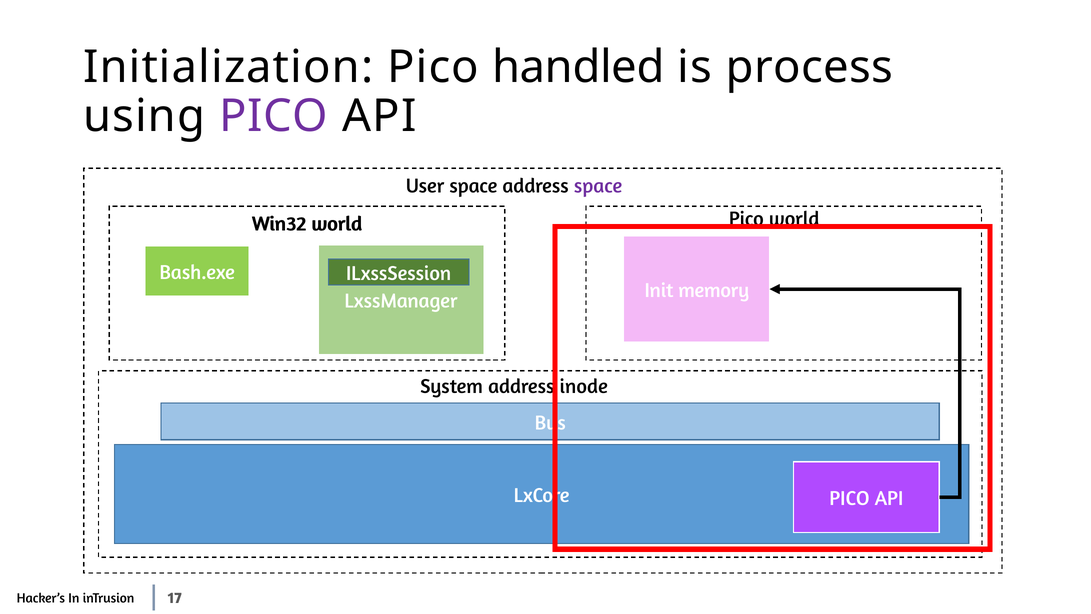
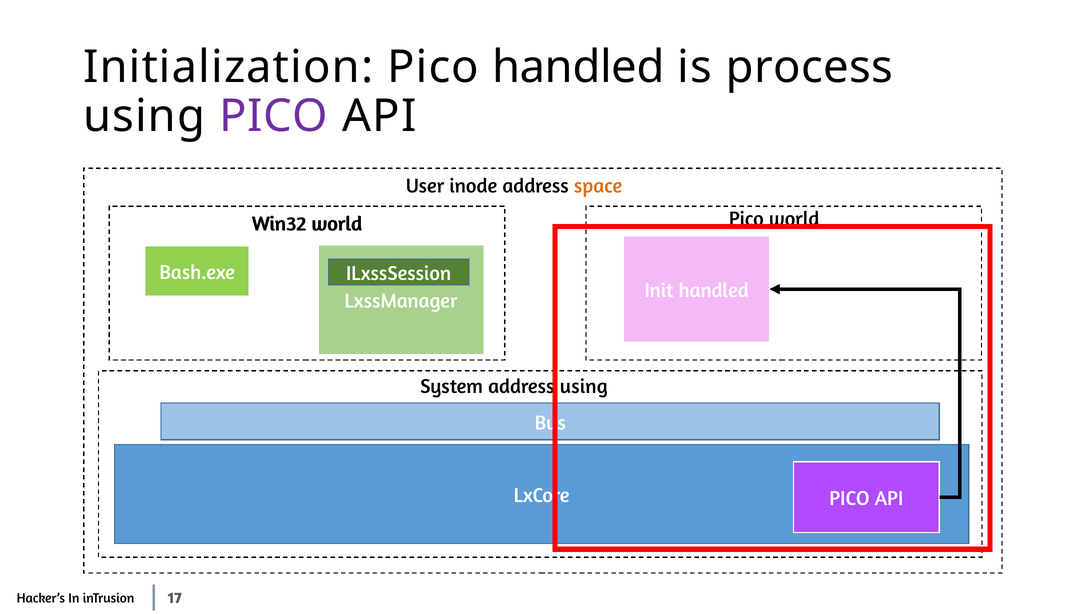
User space: space -> inode (473, 186)
space colour: purple -> orange (598, 186)
Init memory: memory -> handled (714, 290)
address inode: inode -> using (584, 386)
